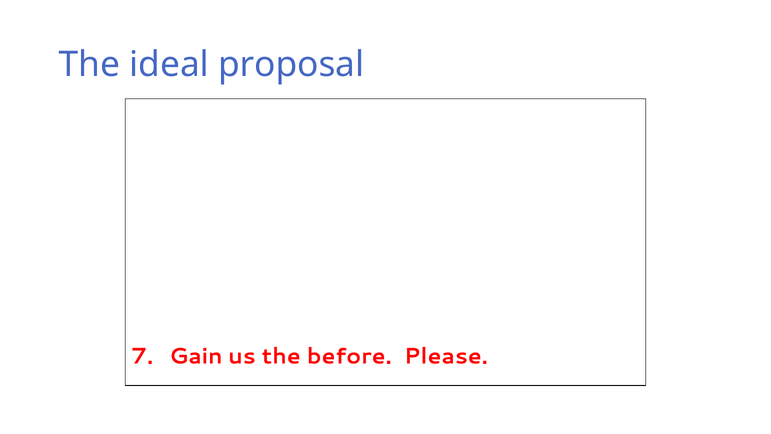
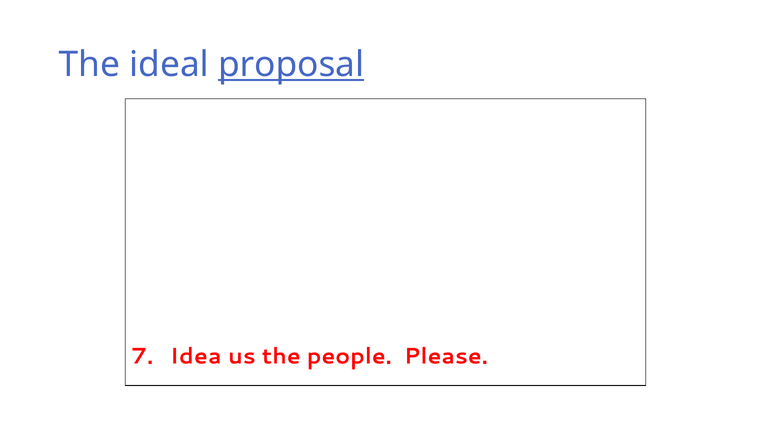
proposal underline: none -> present (291, 65)
Gain: Gain -> Idea (196, 356)
before: before -> people (349, 356)
